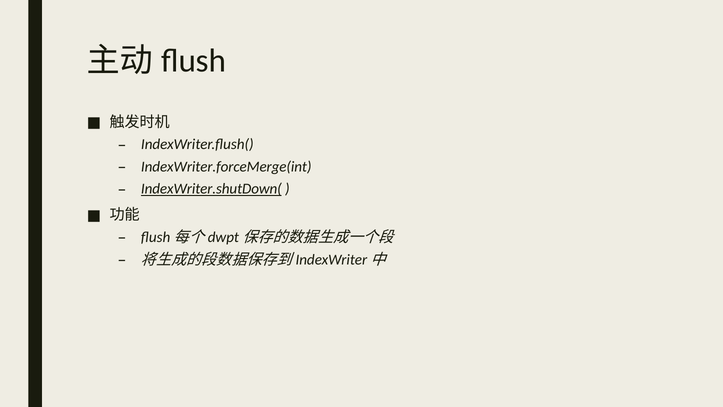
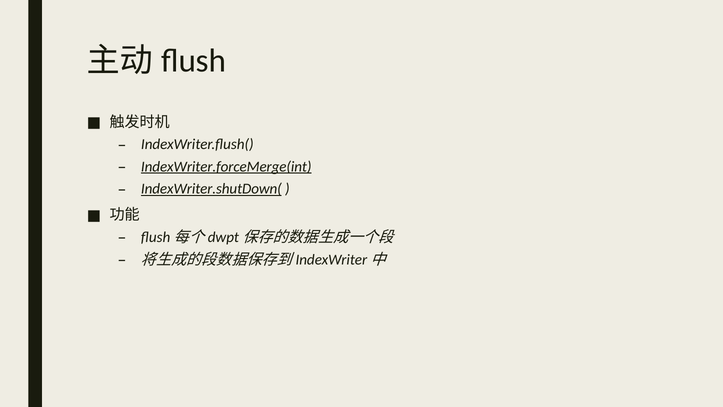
IndexWriter.forceMerge(int underline: none -> present (226, 167)
